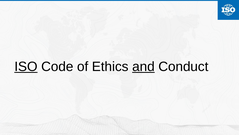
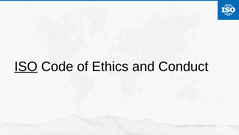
and underline: present -> none (143, 66)
